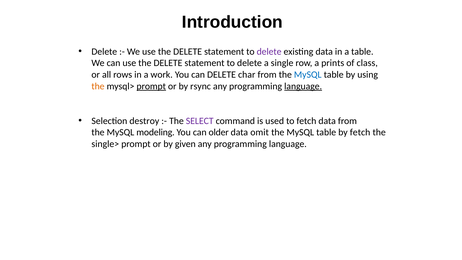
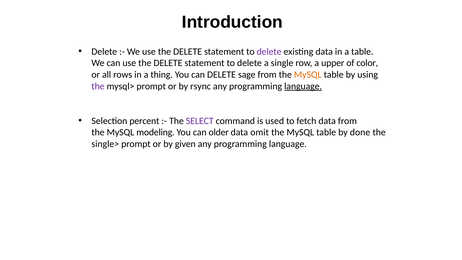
prints: prints -> upper (333, 63)
class: class -> color (367, 63)
work: work -> thing (162, 75)
char: char -> sage (247, 75)
MySQL colour: blue -> orange (308, 75)
the colour: orange -> purple (98, 86)
prompt underline: present -> none (151, 86)
destroy: destroy -> percent (144, 121)
by fetch: fetch -> done (360, 132)
